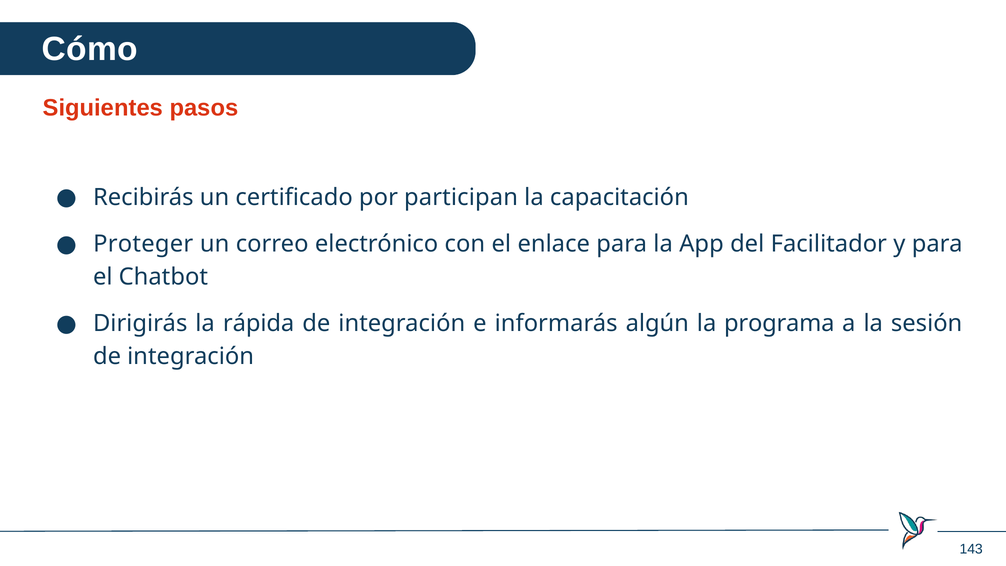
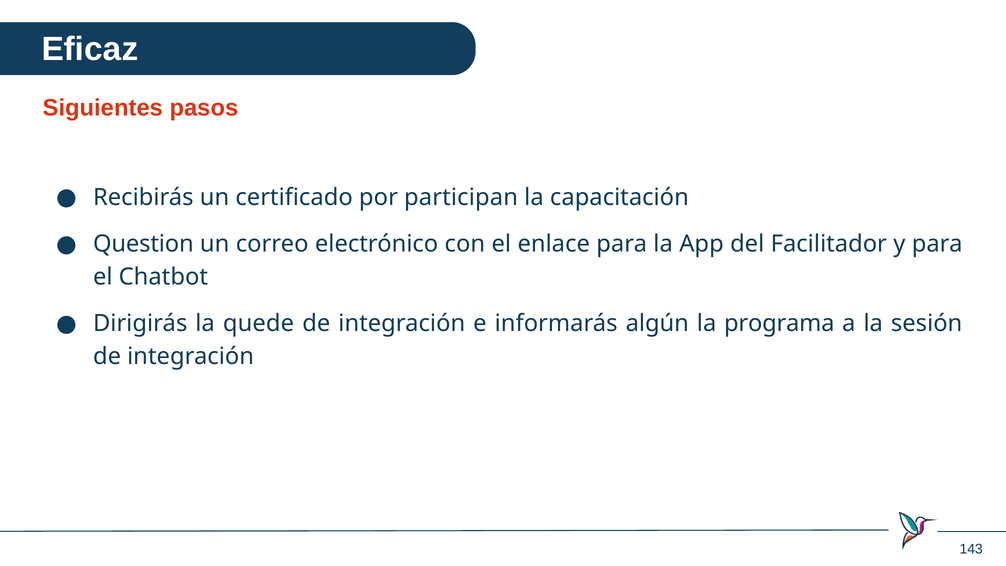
Cómo: Cómo -> Eficaz (90, 49)
Proteger: Proteger -> Question (143, 244)
rápida: rápida -> quede (259, 323)
